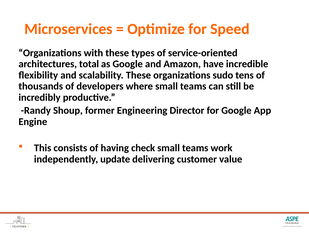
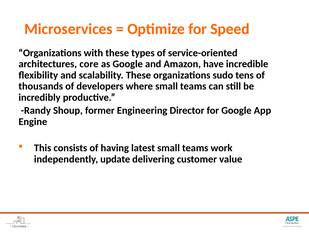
total: total -> core (89, 64)
check: check -> latest (143, 148)
